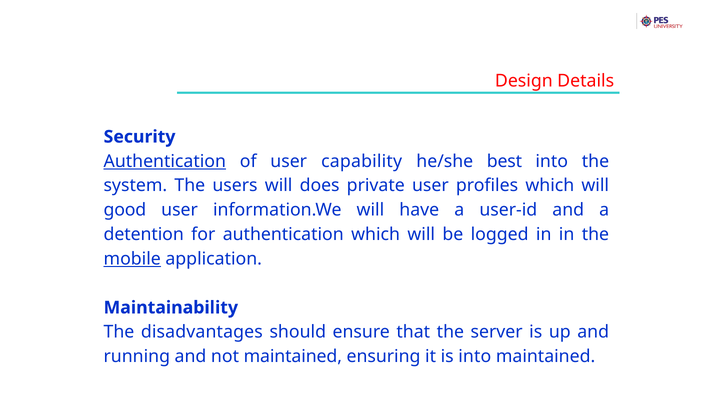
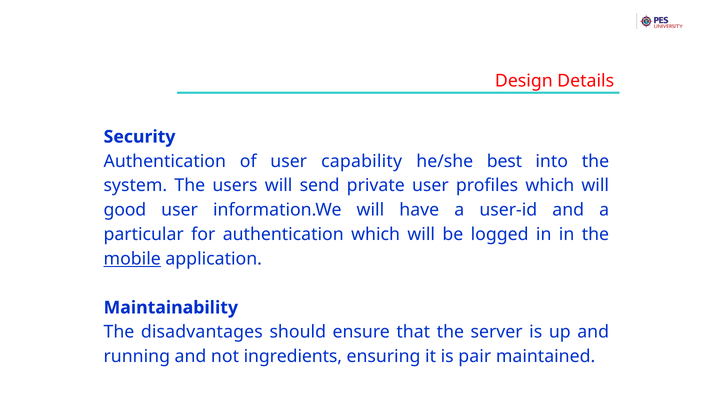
Authentication underline: present -> none (165, 161)
does: does -> send (320, 186)
detention: detention -> particular (144, 235)
not maintained: maintained -> ingredients (293, 357)
is into: into -> pair (475, 357)
